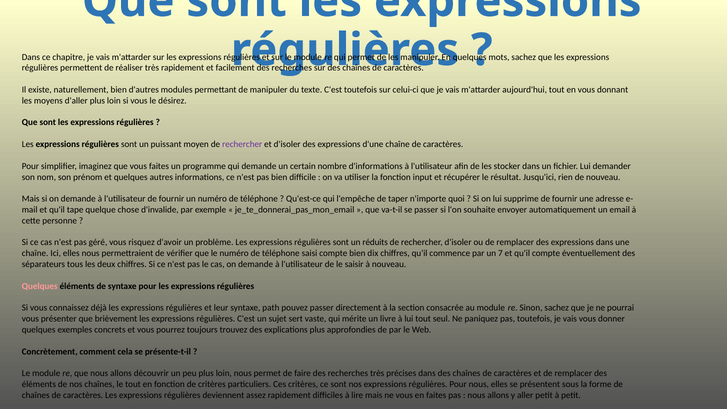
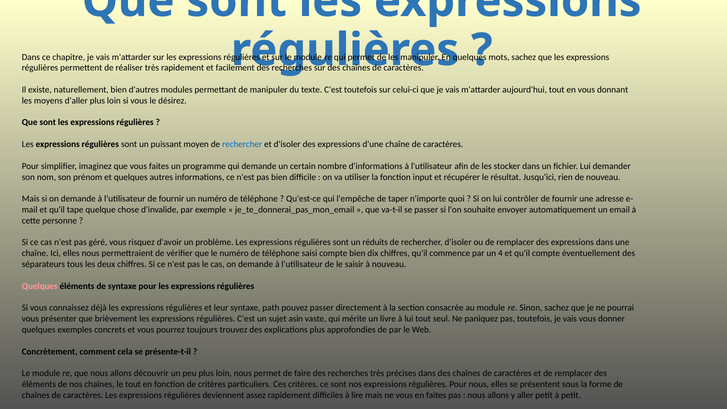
rechercher colour: purple -> blue (242, 144)
supprime: supprime -> contrôler (521, 199)
7: 7 -> 4 (500, 253)
sert: sert -> asin (296, 319)
